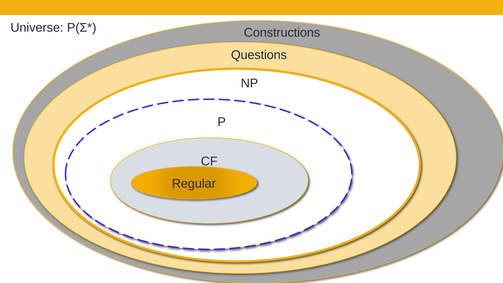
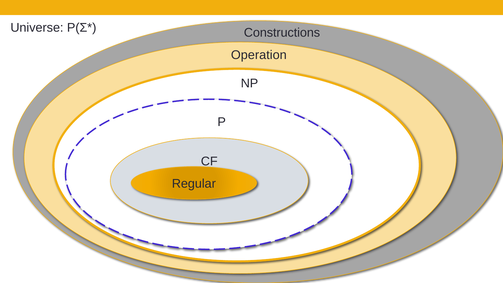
Questions: Questions -> Operation (259, 55)
